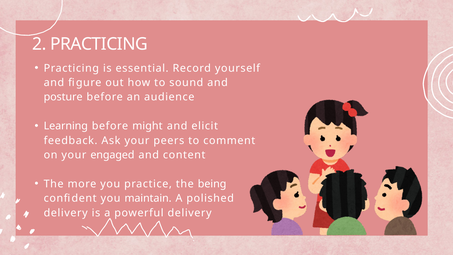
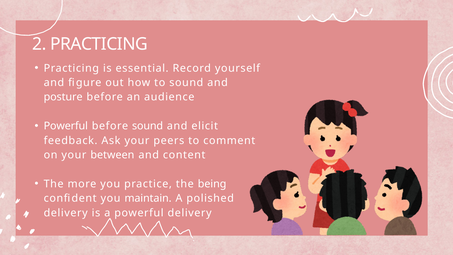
Learning: Learning -> Powerful (66, 126)
before might: might -> sound (148, 126)
engaged: engaged -> between (112, 155)
